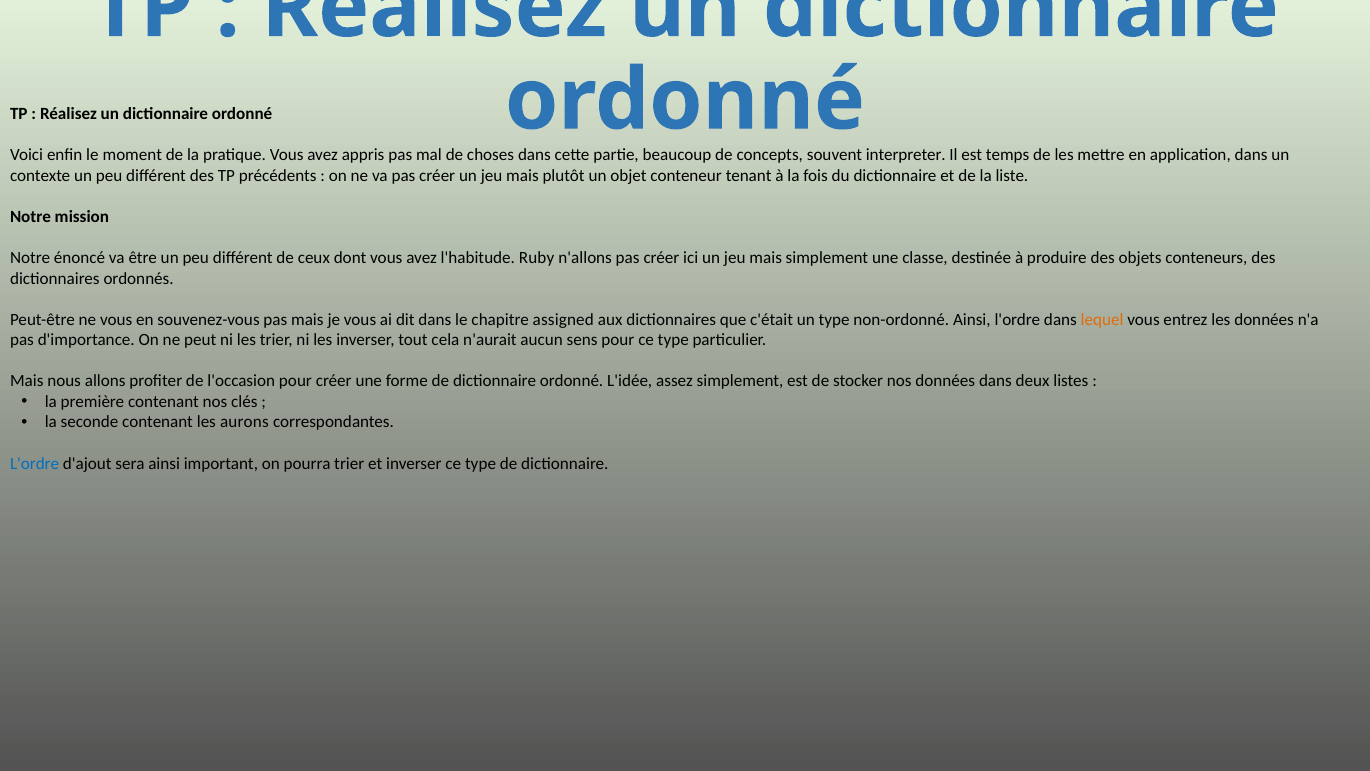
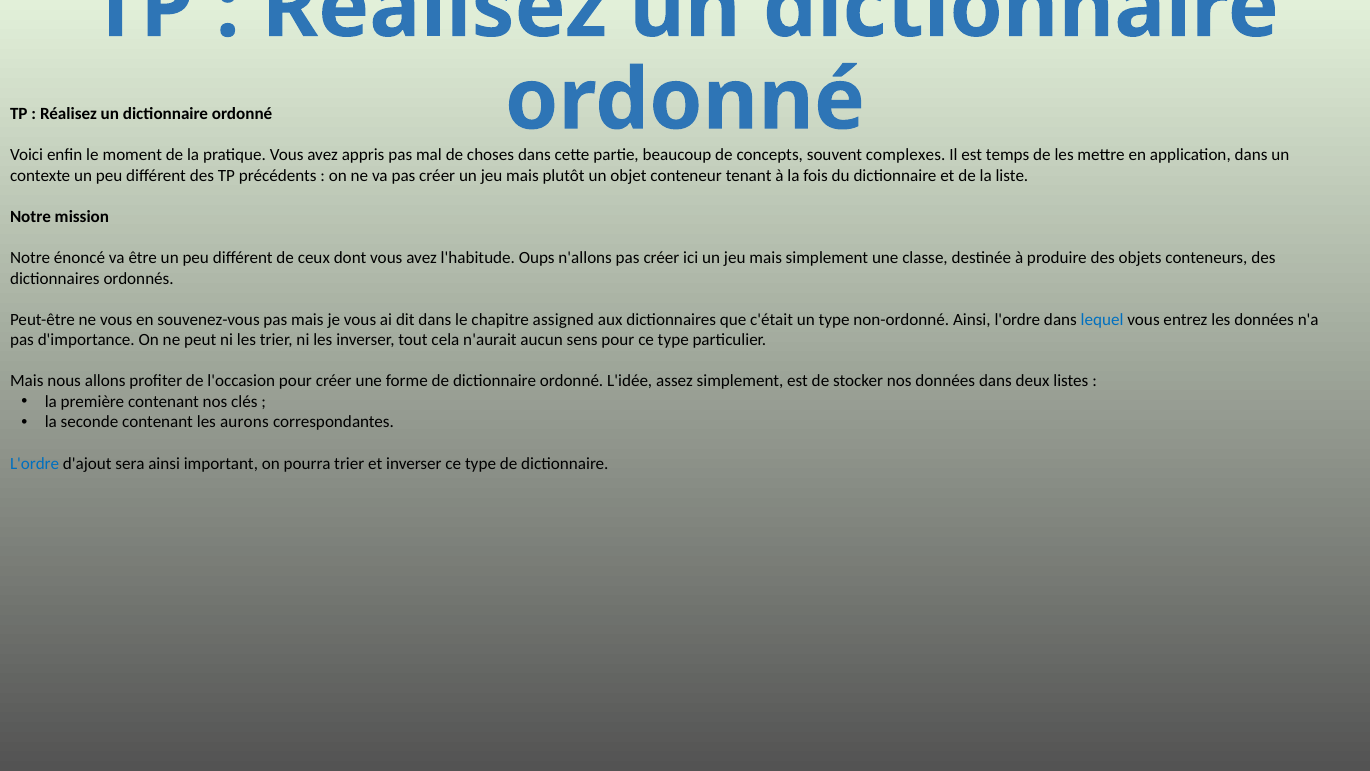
interpreter: interpreter -> complexes (906, 155)
Ruby: Ruby -> Oups (537, 258)
lequel colour: orange -> blue (1102, 319)
